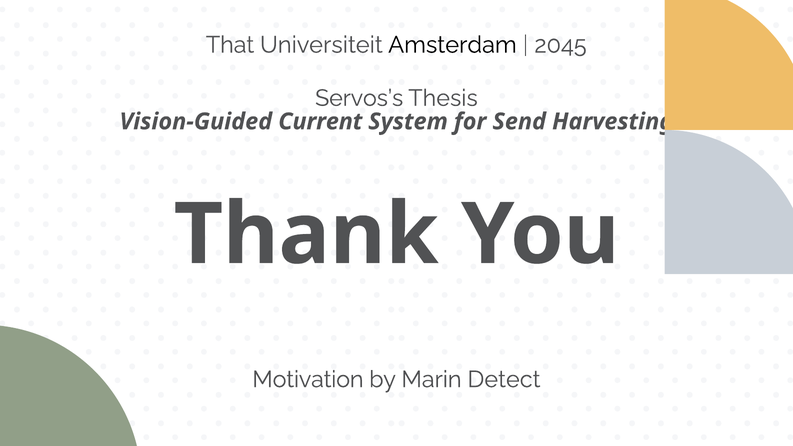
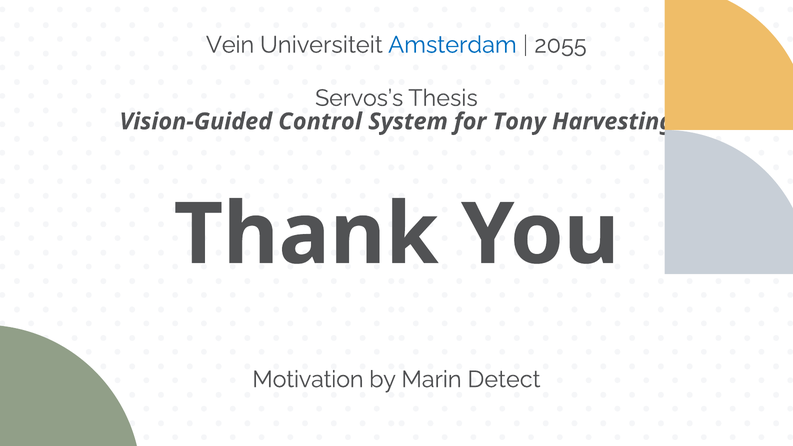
That: That -> Vein (230, 45)
Amsterdam colour: black -> blue (452, 45)
2045: 2045 -> 2055 (560, 45)
Current: Current -> Control (320, 122)
Send: Send -> Tony (519, 122)
